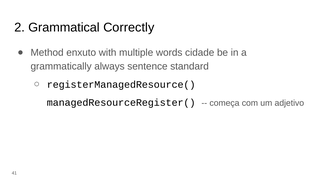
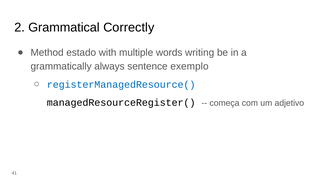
enxuto: enxuto -> estado (81, 53)
cidade: cidade -> writing (200, 53)
standard: standard -> exemplo (189, 66)
registerManagedResource( colour: black -> blue (121, 84)
